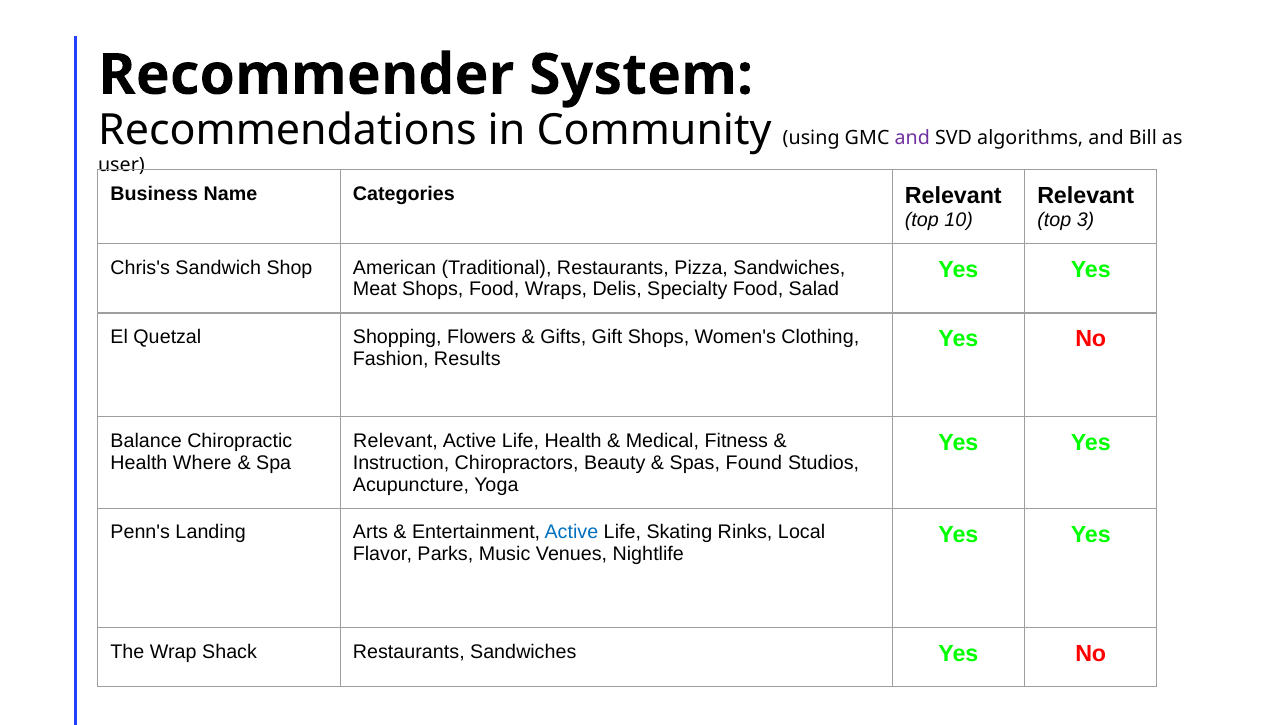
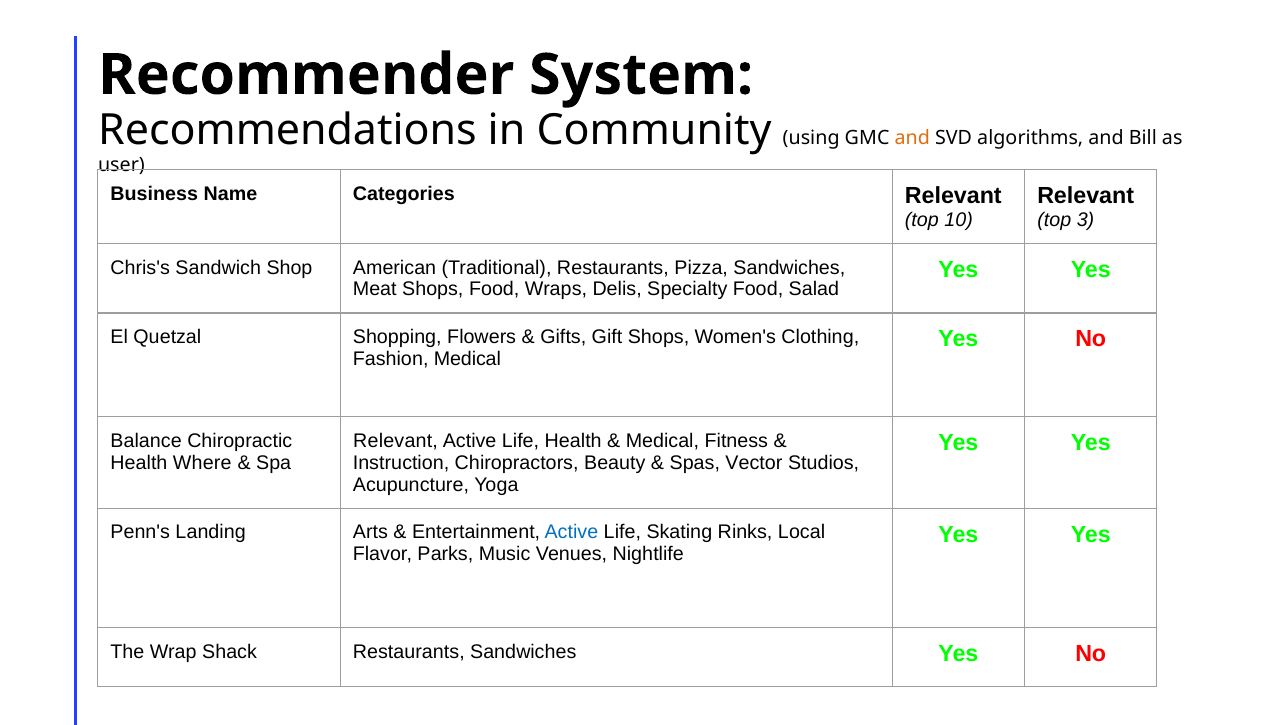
and colour: purple -> orange (912, 138)
Fashion Results: Results -> Medical (467, 359)
Found: Found -> Vector (754, 463)
